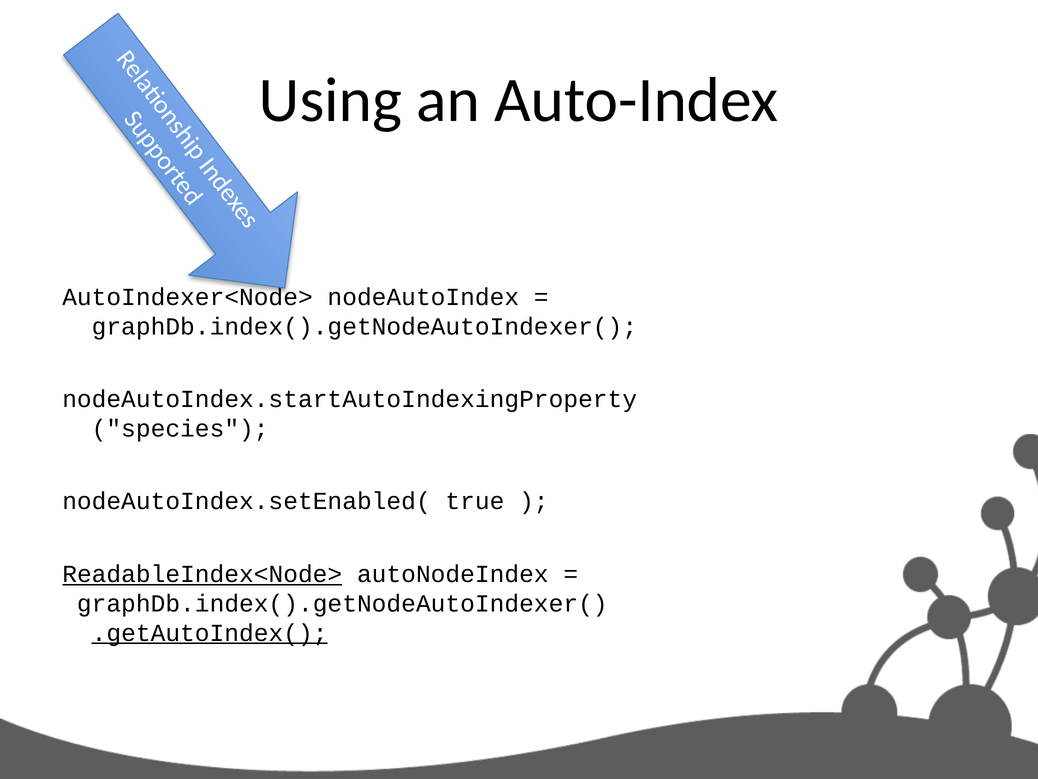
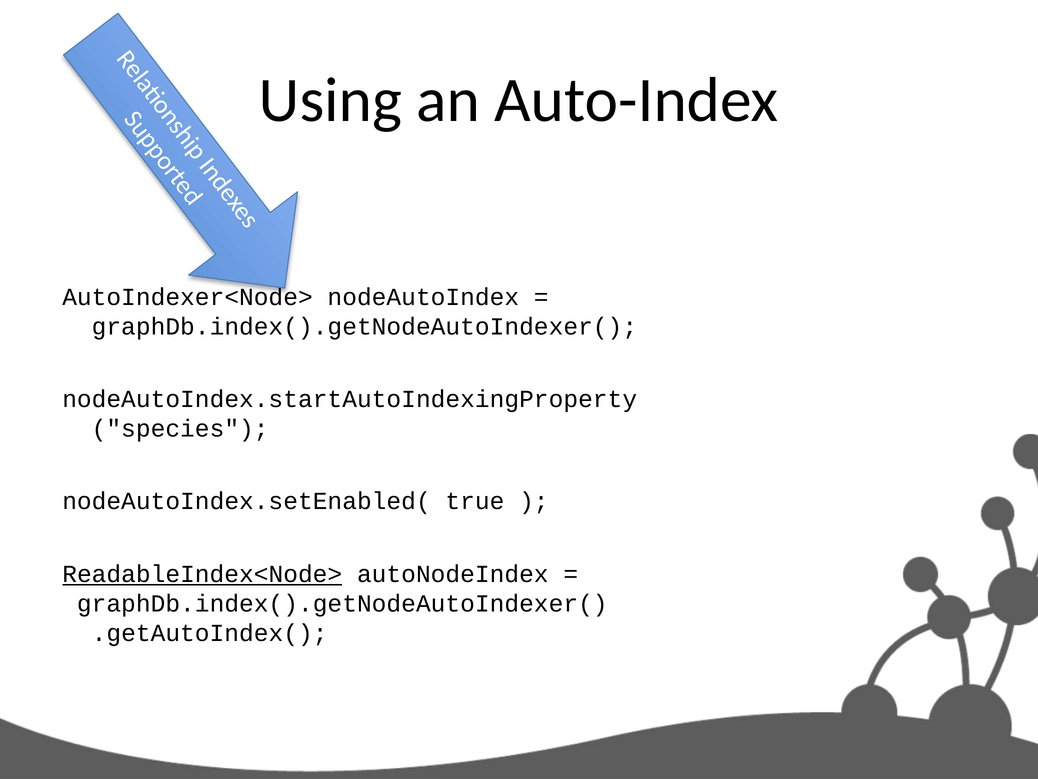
.getAutoIndex( underline: present -> none (210, 633)
